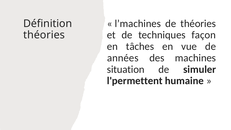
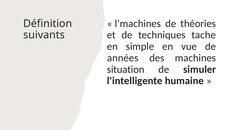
façon: façon -> tache (204, 35)
théories: théories -> suivants (44, 35)
tâches: tâches -> simple (140, 46)
l'permettent: l'permettent -> l'intelligente (135, 81)
